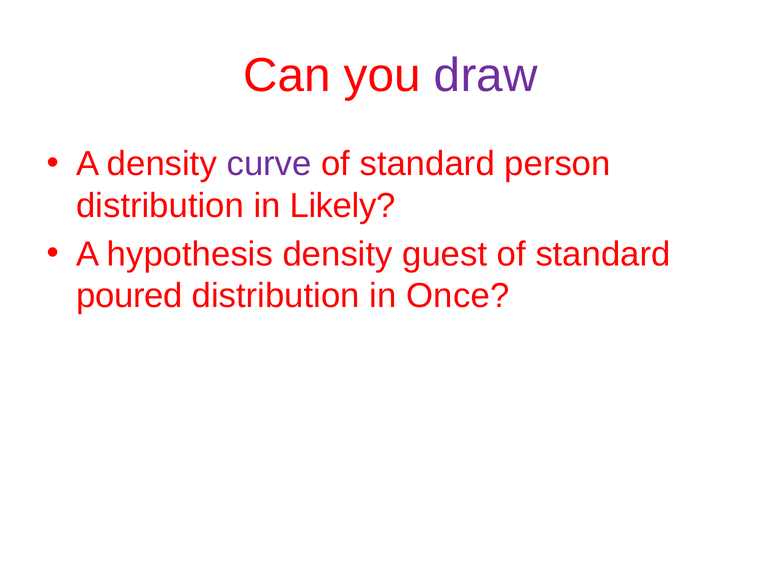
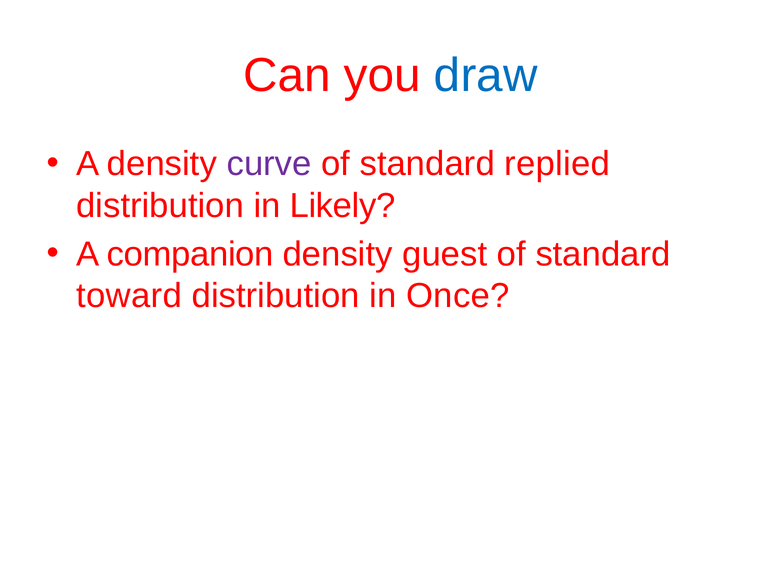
draw colour: purple -> blue (486, 76)
person: person -> replied (557, 164)
hypothesis: hypothesis -> companion (190, 254)
poured: poured -> toward (129, 296)
